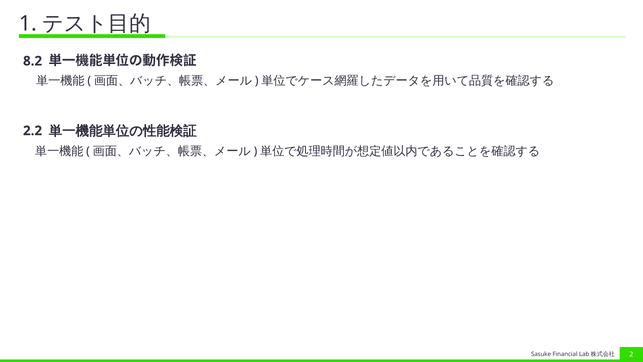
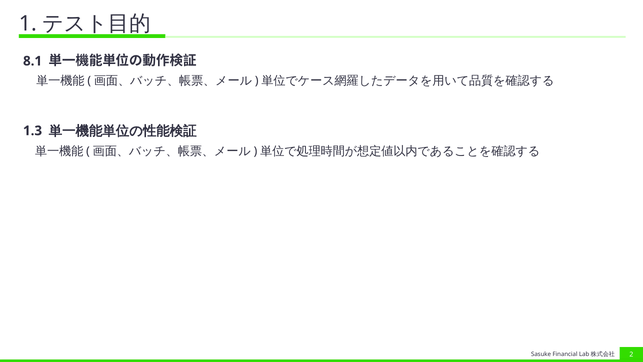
8.2: 8.2 -> 8.1 (33, 61)
2.2: 2.2 -> 1.3 (33, 131)
